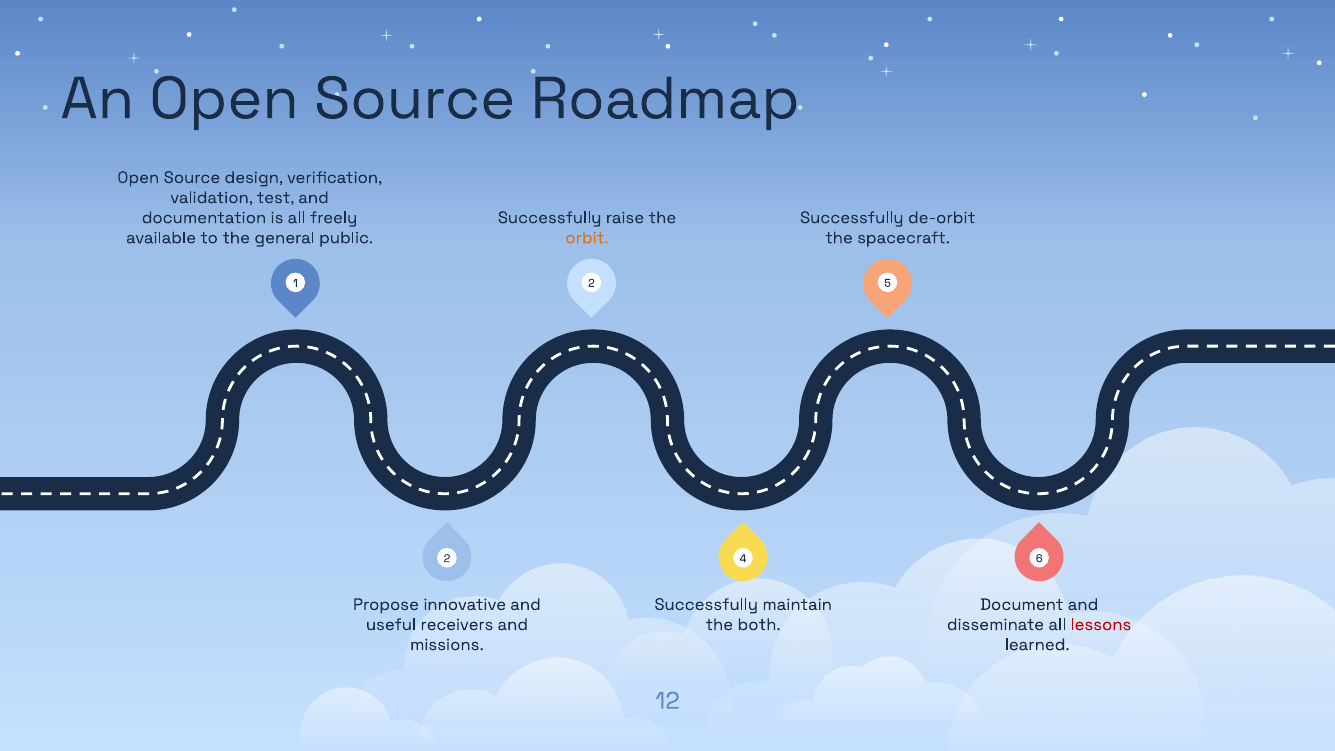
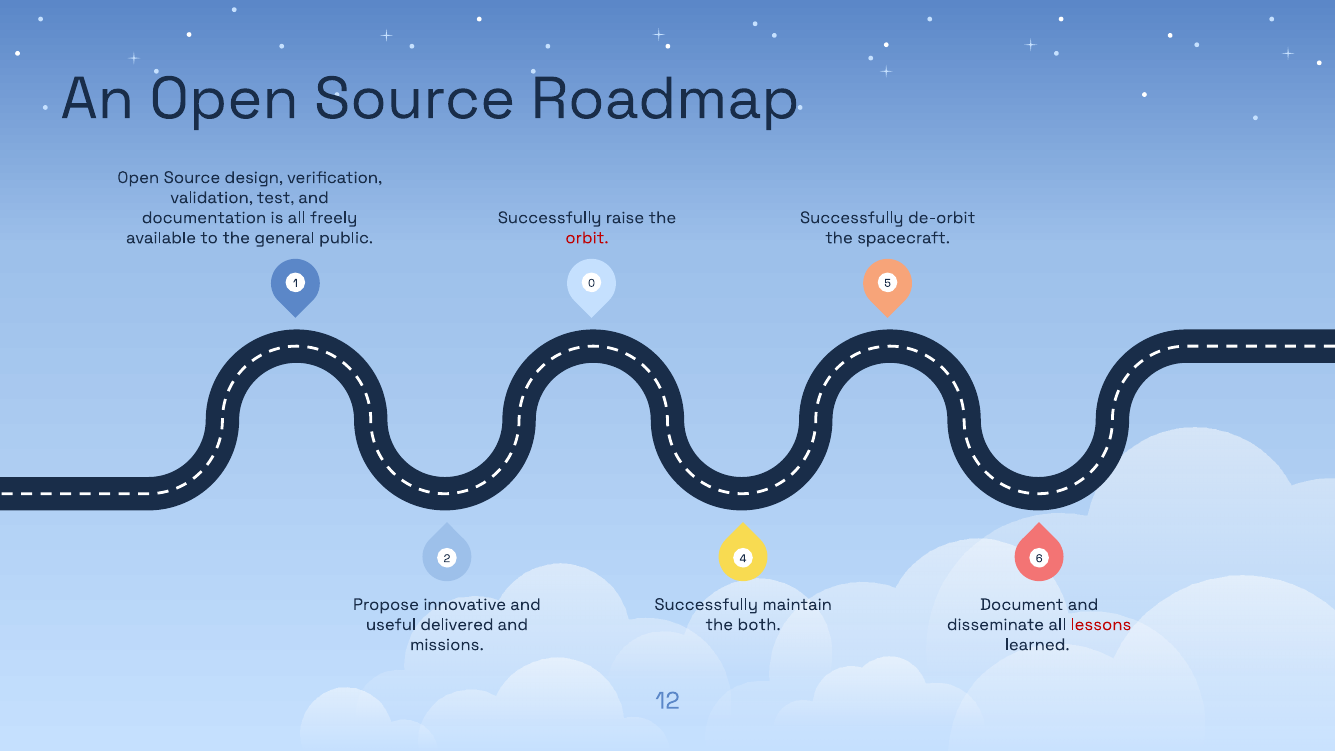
orbit colour: orange -> red (587, 238)
1 2: 2 -> 0 (592, 283)
receivers: receivers -> delivered (457, 625)
